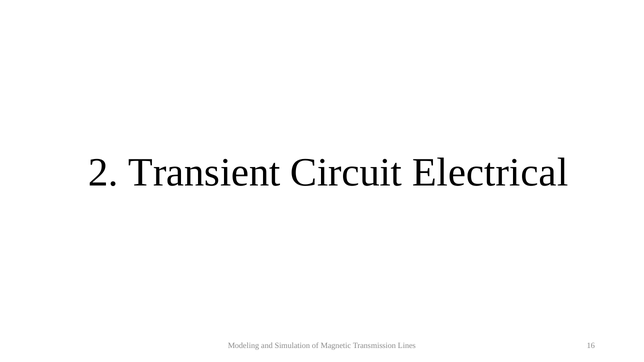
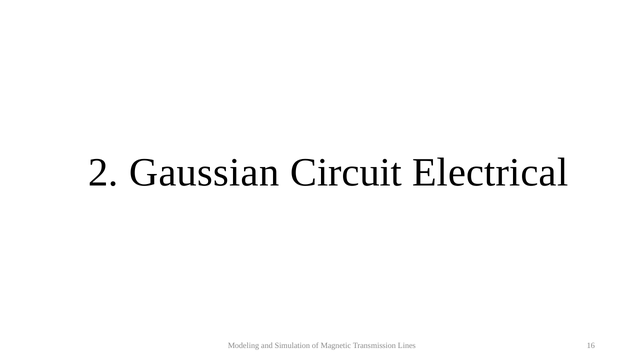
Transient: Transient -> Gaussian (204, 172)
